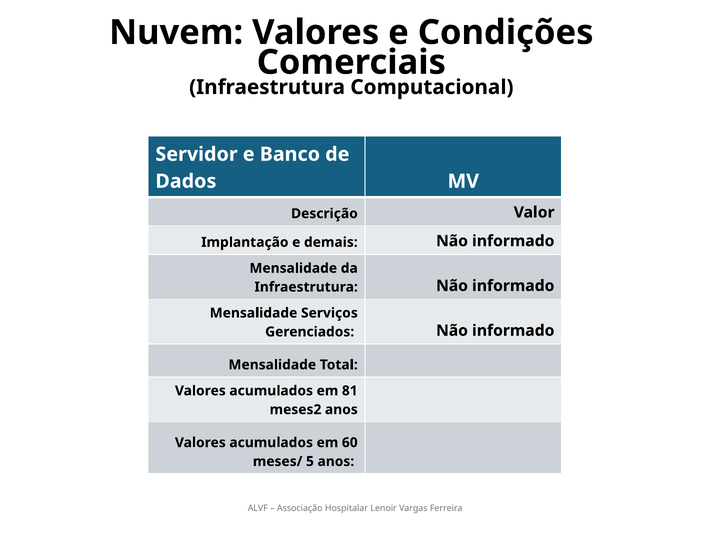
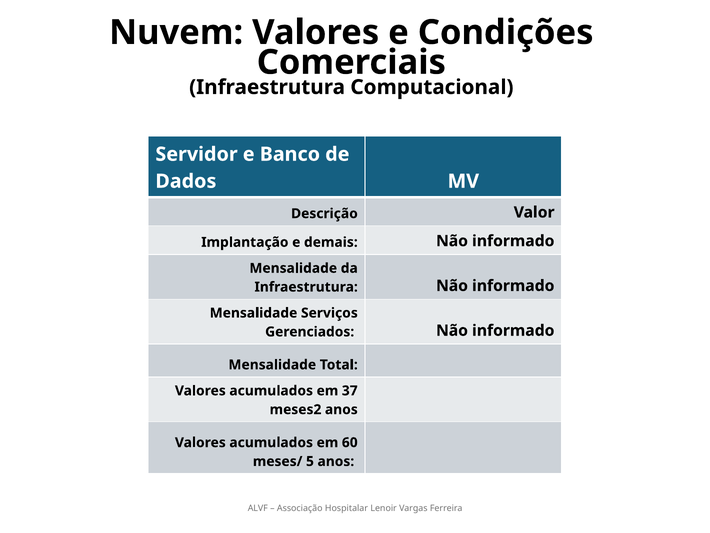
81: 81 -> 37 (350, 390)
